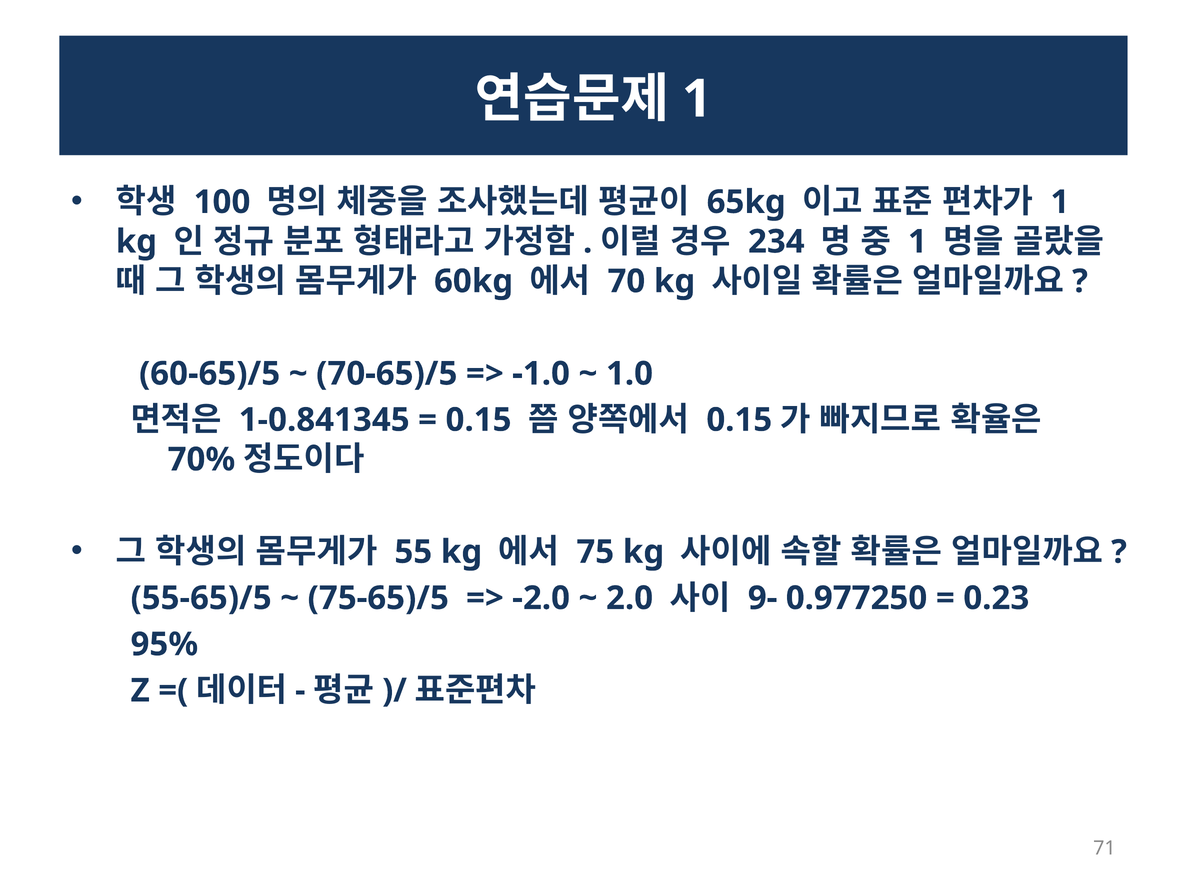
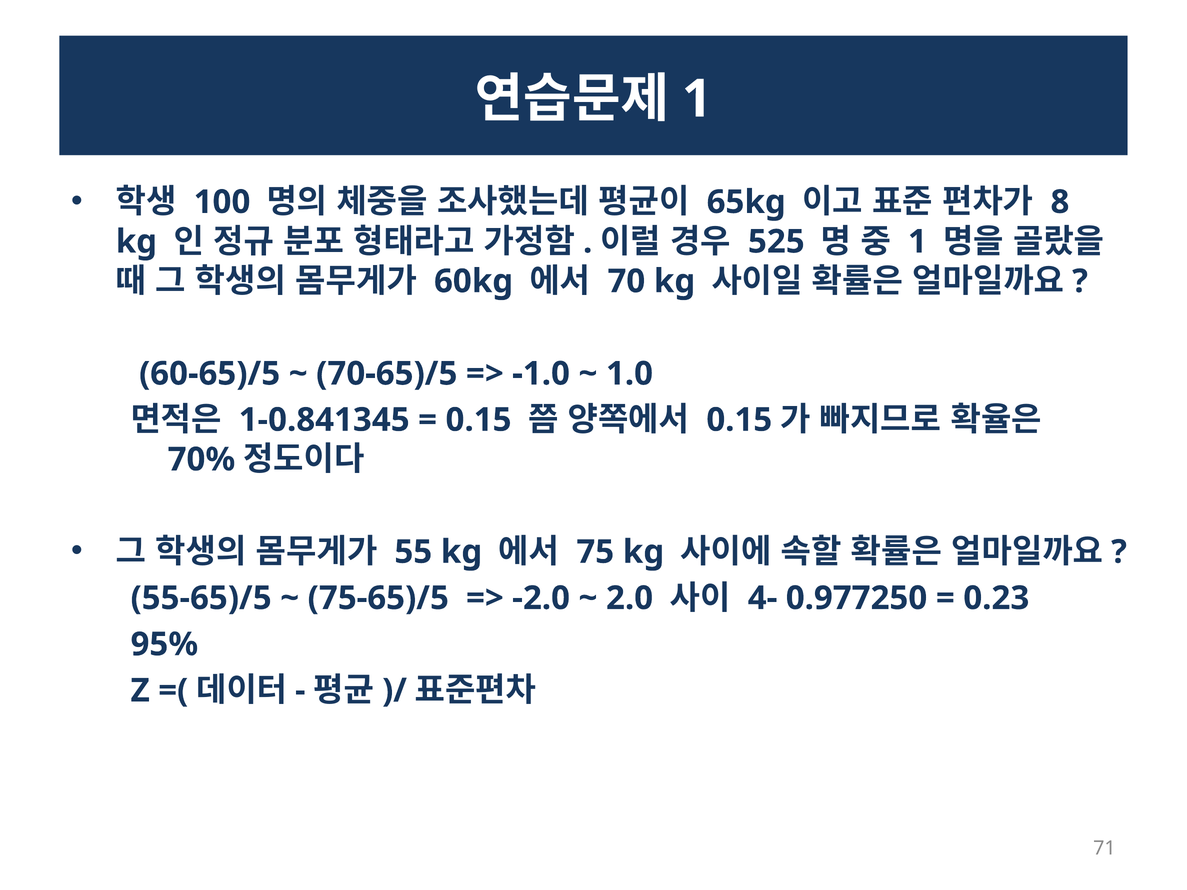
1: 1 -> 8 (1060, 202)
234: 234 -> 525 (776, 242)
9-: 9- -> 4- (763, 598)
